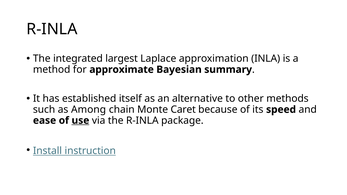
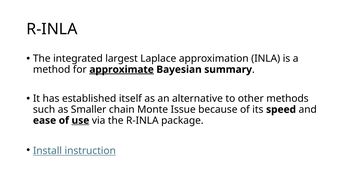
approximate underline: none -> present (122, 70)
Among: Among -> Smaller (89, 110)
Caret: Caret -> Issue (183, 110)
